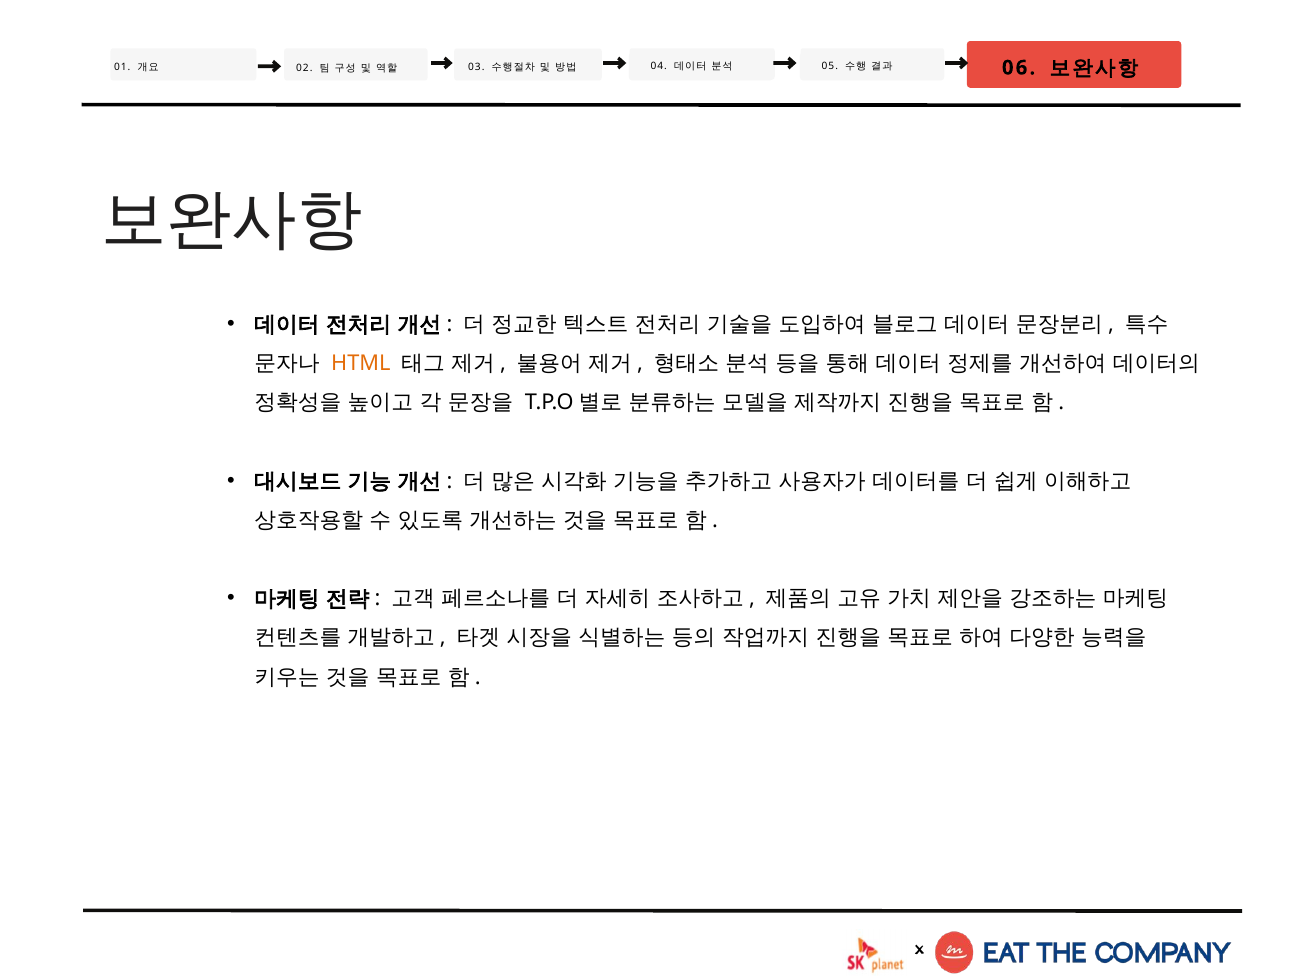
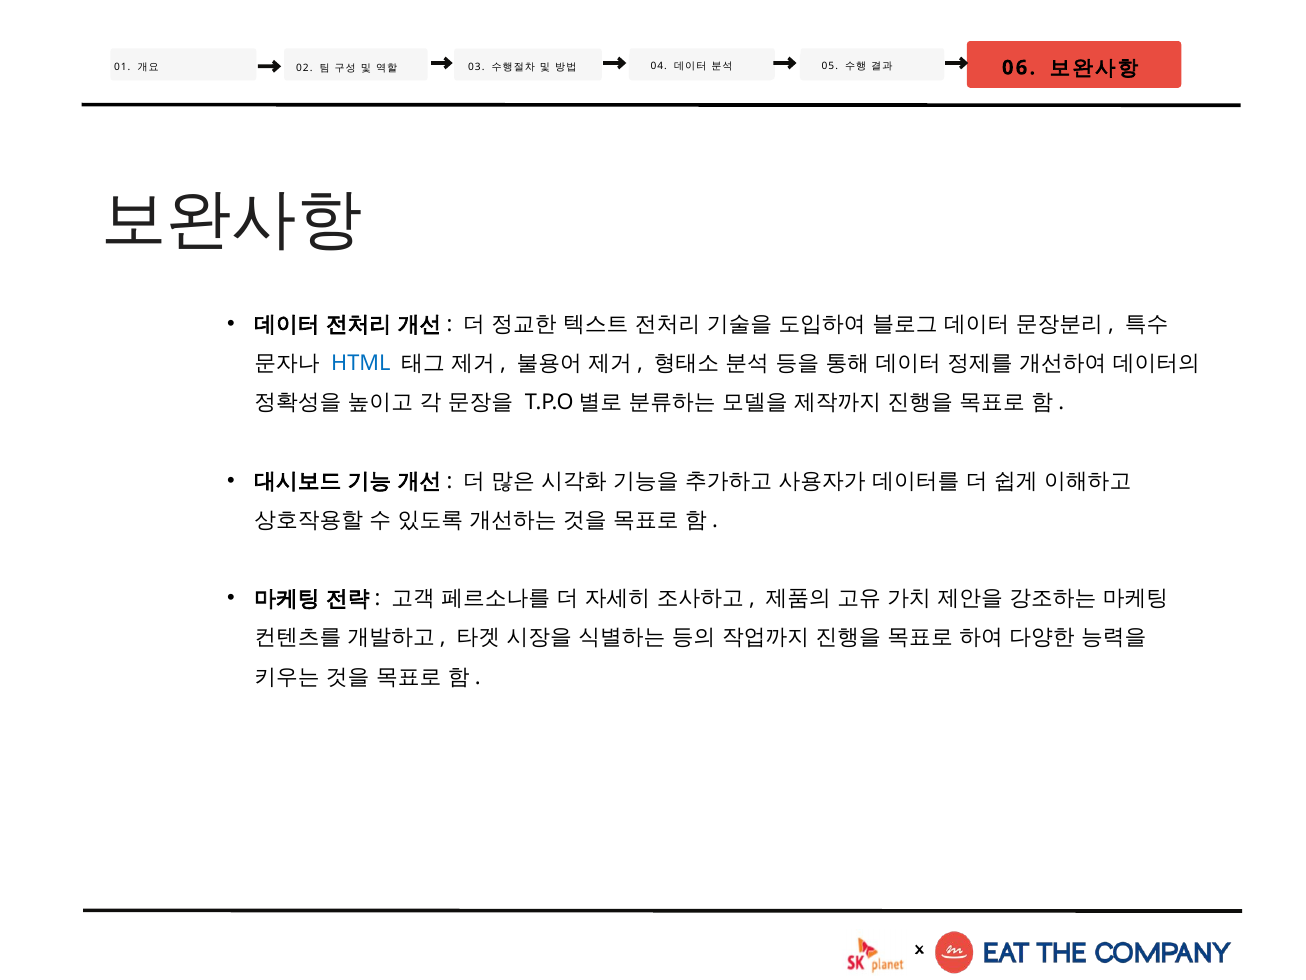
HTML colour: orange -> blue (361, 363)
